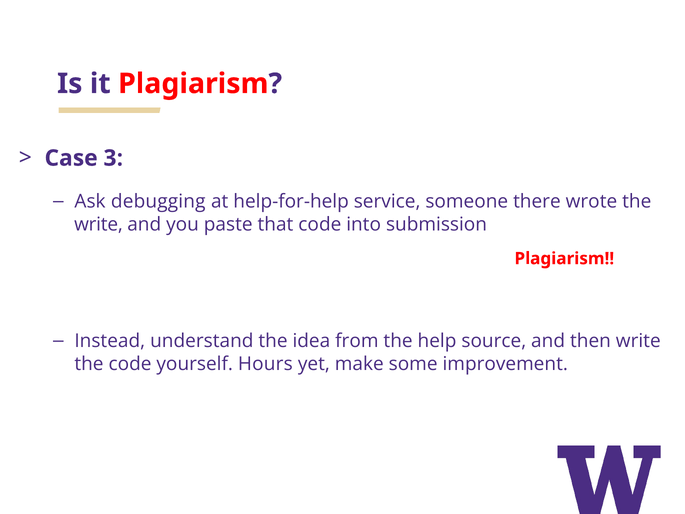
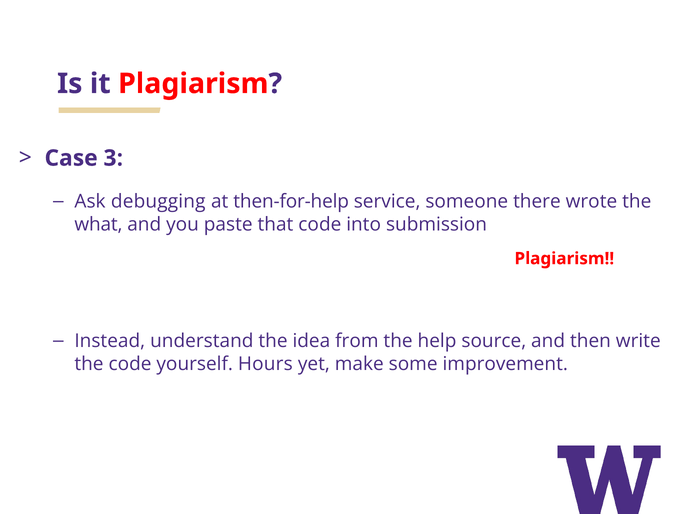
help-for-help: help-for-help -> then-for-help (291, 201)
write: write -> what (98, 224)
